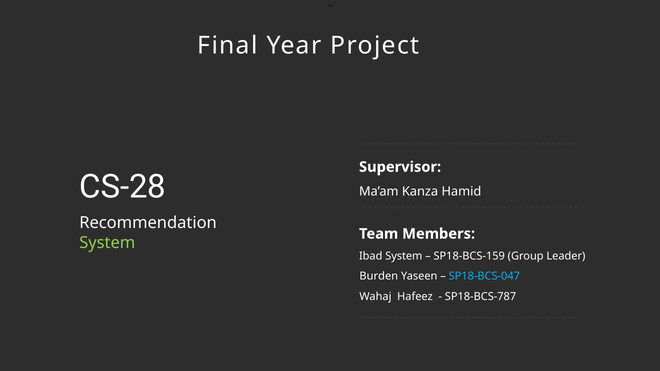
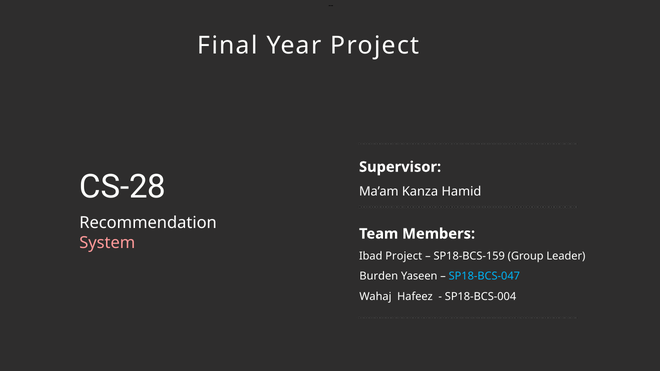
System colour: light green -> pink (107, 243)
Ibad System: System -> Project (404, 256)
SP18-BCS-787: SP18-BCS-787 -> SP18-BCS-004 (481, 297)
